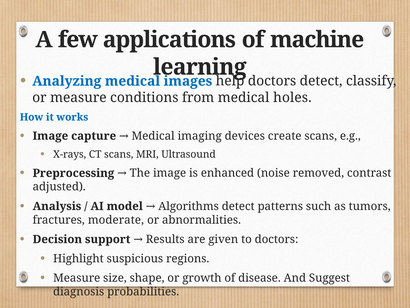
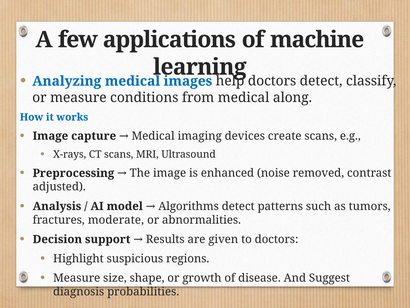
holes: holes -> along (292, 97)
